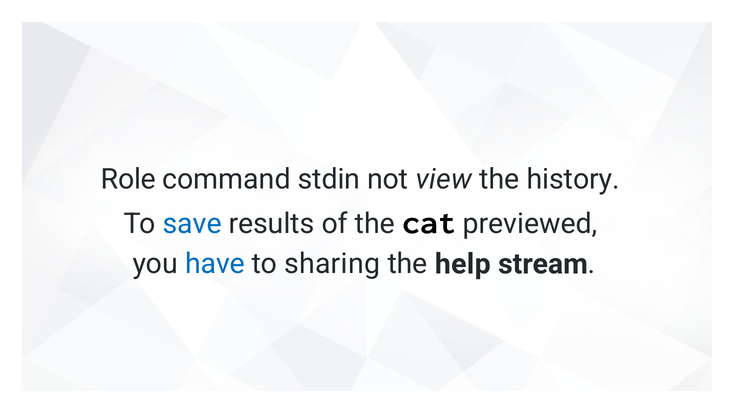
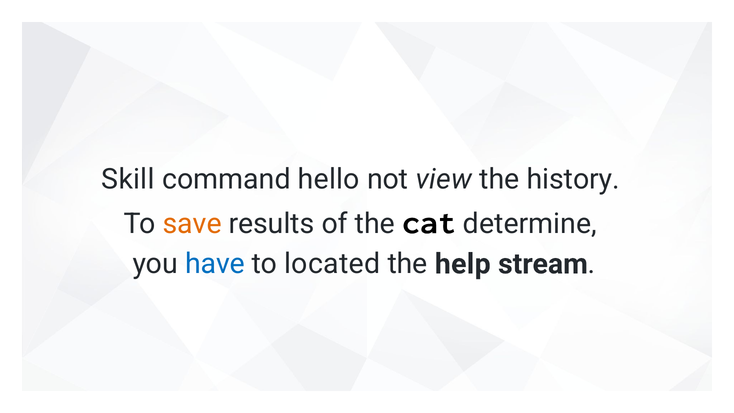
Role: Role -> Skill (128, 180)
stdin: stdin -> hello (329, 180)
save colour: blue -> orange (192, 224)
previewed: previewed -> determine (530, 224)
sharing: sharing -> located (332, 264)
